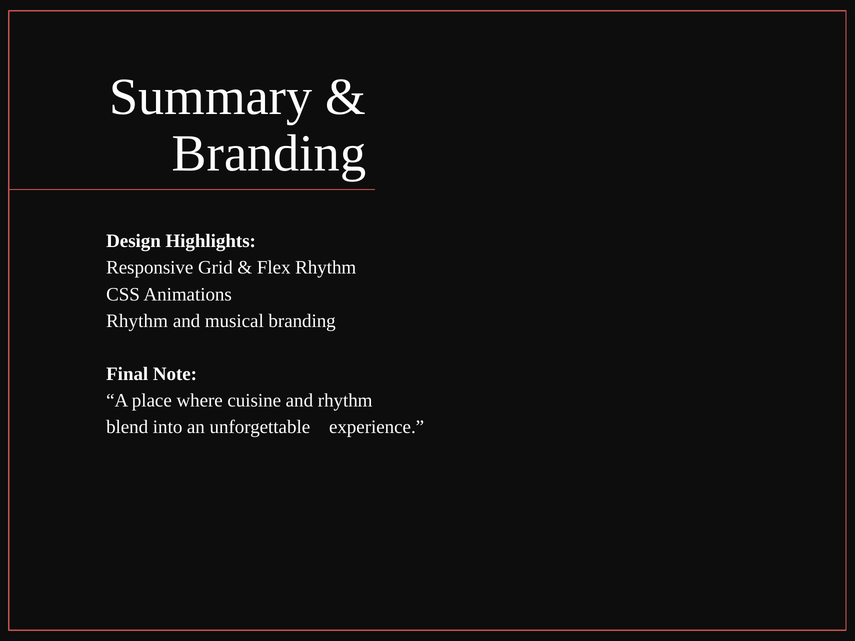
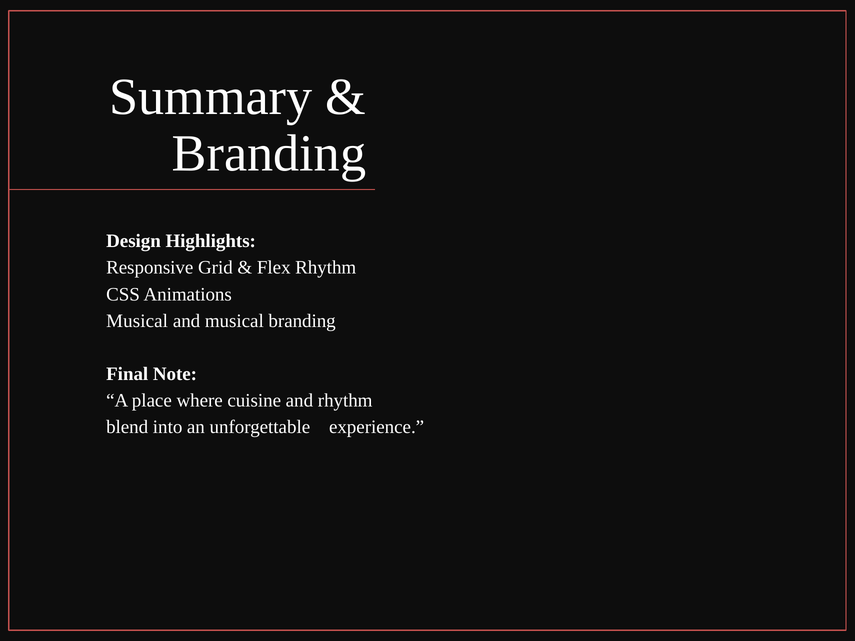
Rhythm: Rhythm -> Musical (137, 321)
